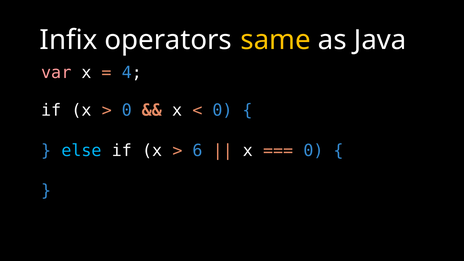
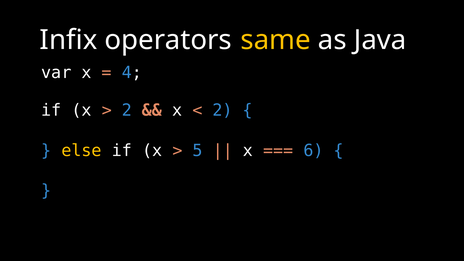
var colour: pink -> white (56, 73)
0: 0 -> 2 (127, 110)
0: 0 -> 2 (223, 110)
else colour: light blue -> yellow (82, 151)
6: 6 -> 5 (198, 151)
0: 0 -> 6 (313, 151)
